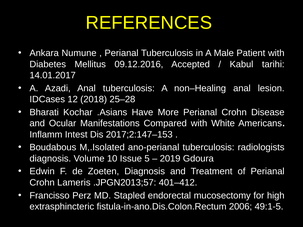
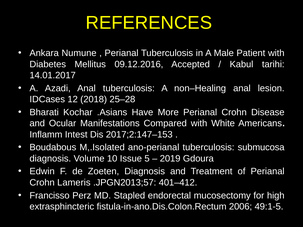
radiologists: radiologists -> submucosa (261, 148)
